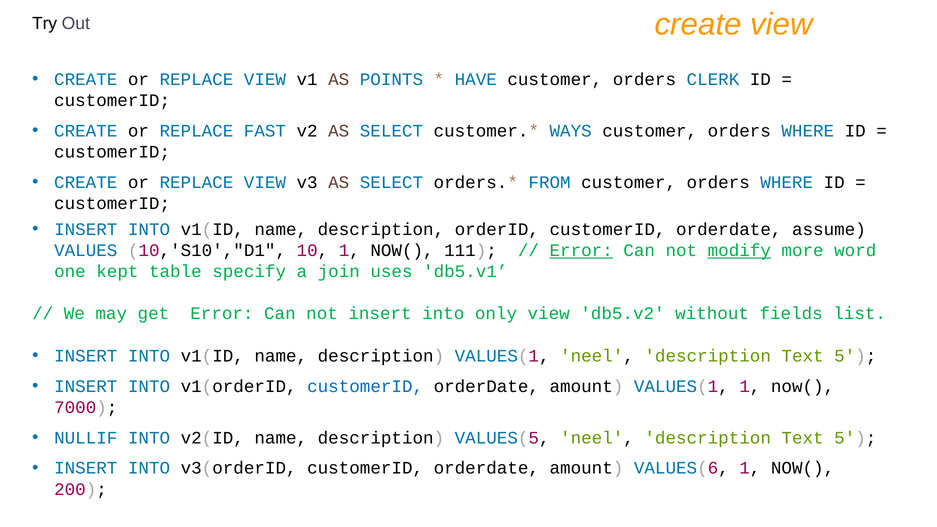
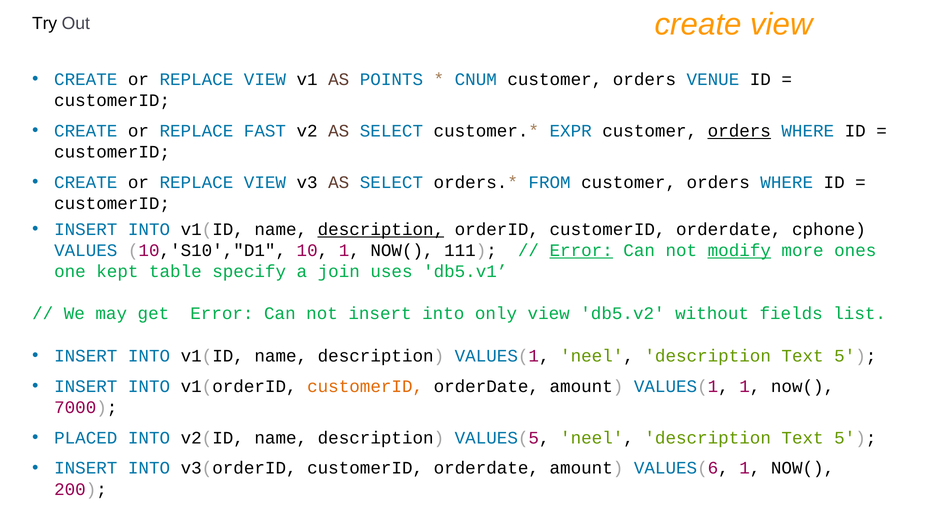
HAVE: HAVE -> CNUM (476, 79)
CLERK: CLERK -> VENUE (713, 79)
WAYS: WAYS -> EXPR (571, 131)
orders underline: none -> present (739, 131)
description underline: none -> present (381, 229)
assume: assume -> cphone (829, 229)
word: word -> ones (855, 250)
customerID colour: blue -> orange (365, 386)
NULLIF: NULLIF -> PLACED (86, 438)
